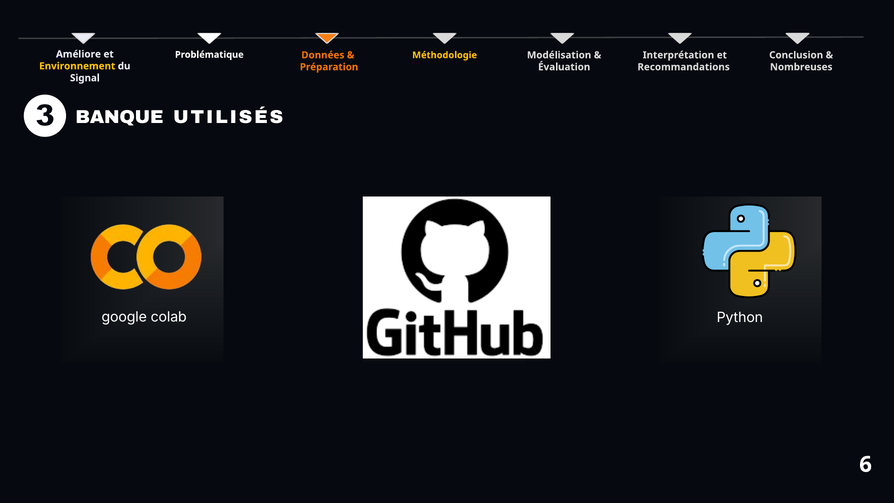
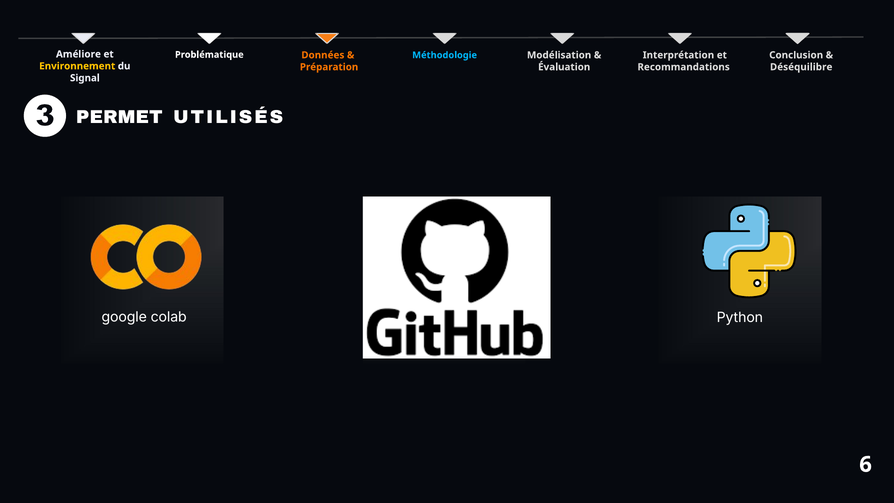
Méthodologie colour: yellow -> light blue (445, 55)
Nombreuses: Nombreuses -> Déséquilibre (801, 67)
BANQUE: BANQUE -> PERMET (119, 117)
